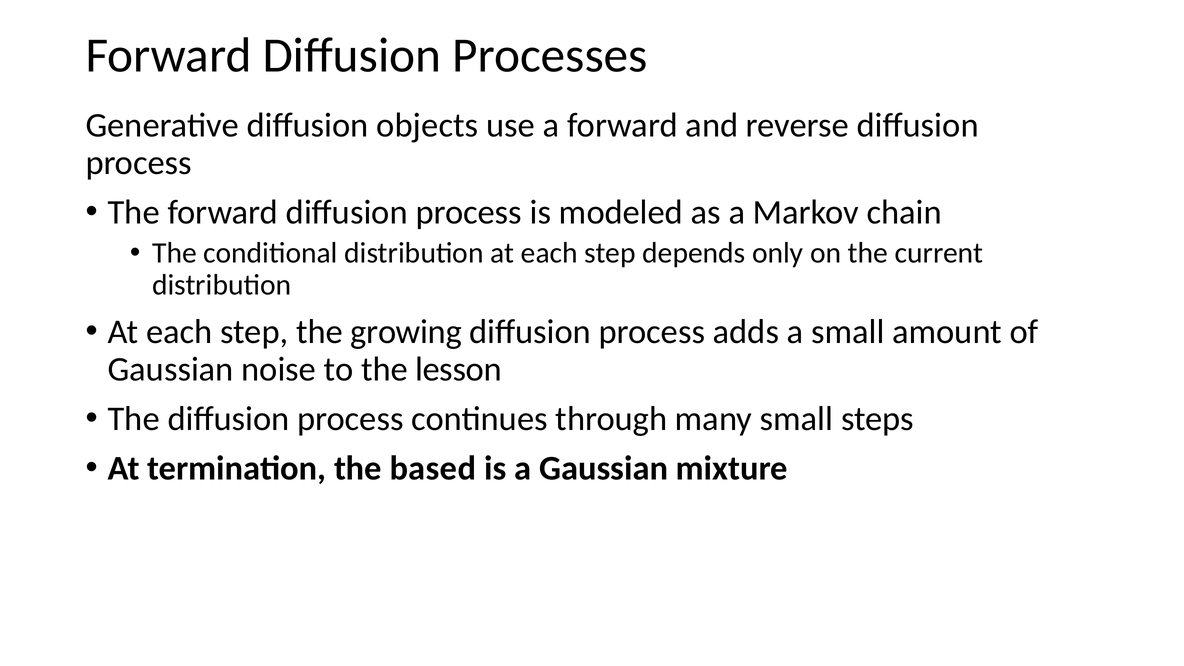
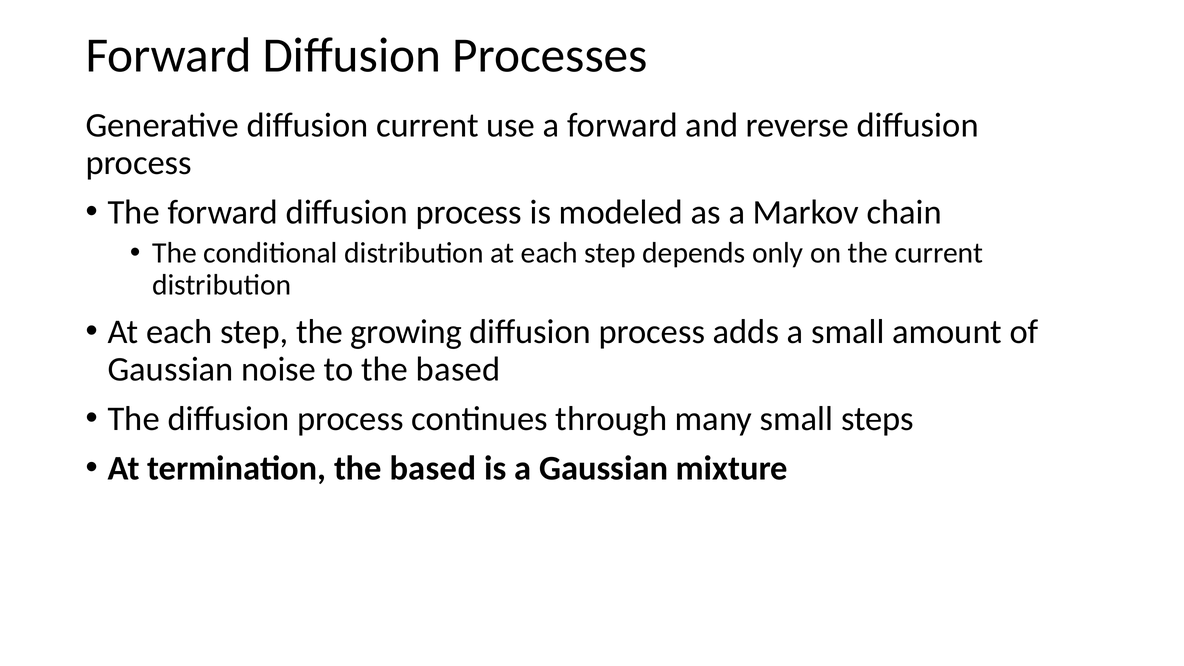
diffusion objects: objects -> current (427, 125)
to the lesson: lesson -> based (458, 369)
